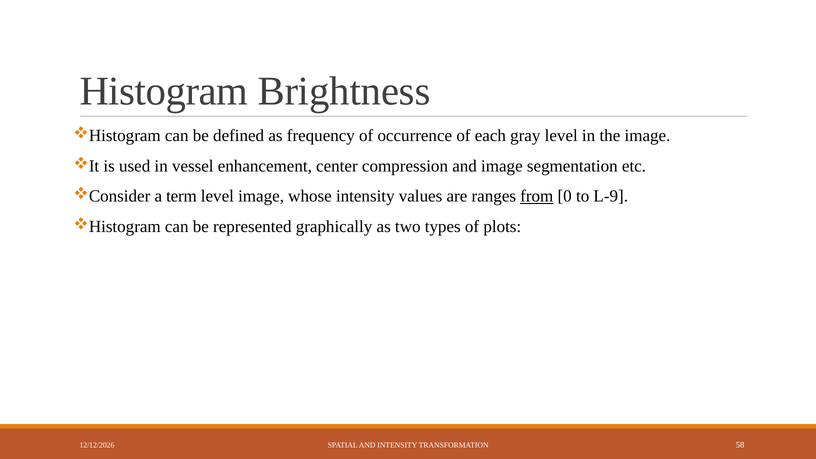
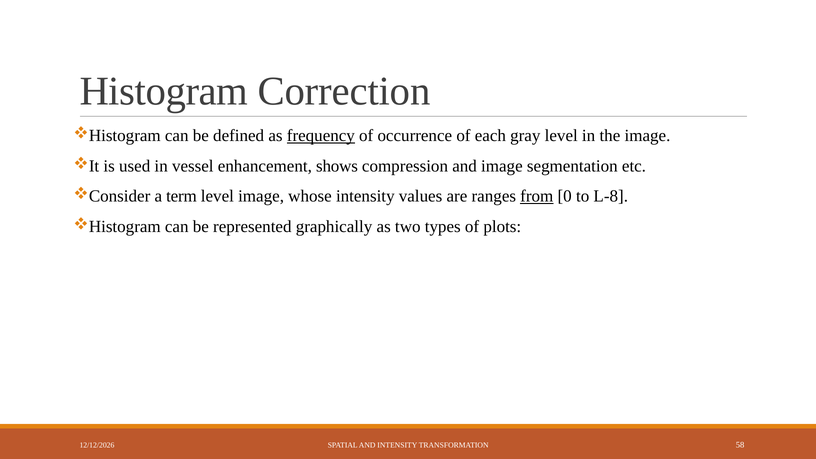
Brightness: Brightness -> Correction (344, 91)
frequency underline: none -> present (321, 136)
center: center -> shows (337, 166)
L-9: L-9 -> L-8 (611, 196)
